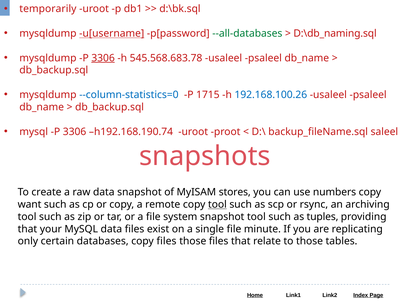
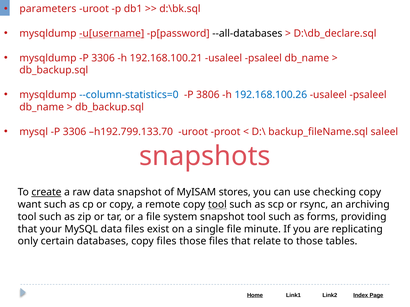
temporarily: temporarily -> parameters (48, 9)
--all-databases colour: green -> black (247, 33)
D:\db_naming.sql: D:\db_naming.sql -> D:\db_declare.sql (335, 33)
3306 underline: present -> none (103, 58)
545.568.683.78: 545.568.683.78 -> 192.168.100.21 (166, 58)
1715: 1715 -> 3806 (208, 95)
h192.168.190.74: h192.168.190.74 -> h192.799.133.70 (131, 132)
create underline: none -> present (46, 192)
numbers: numbers -> checking (334, 192)
tuples: tuples -> forms (322, 217)
